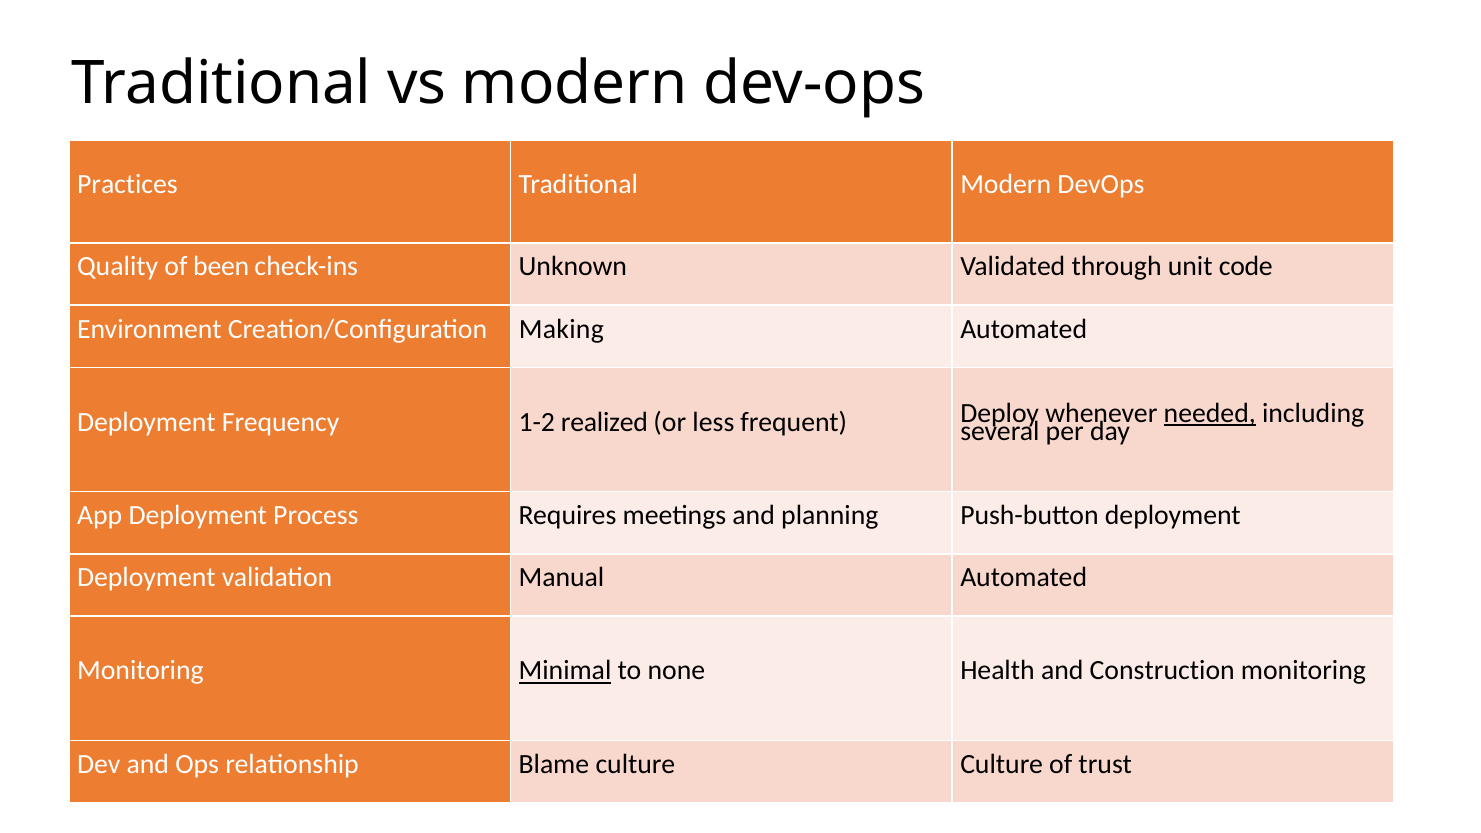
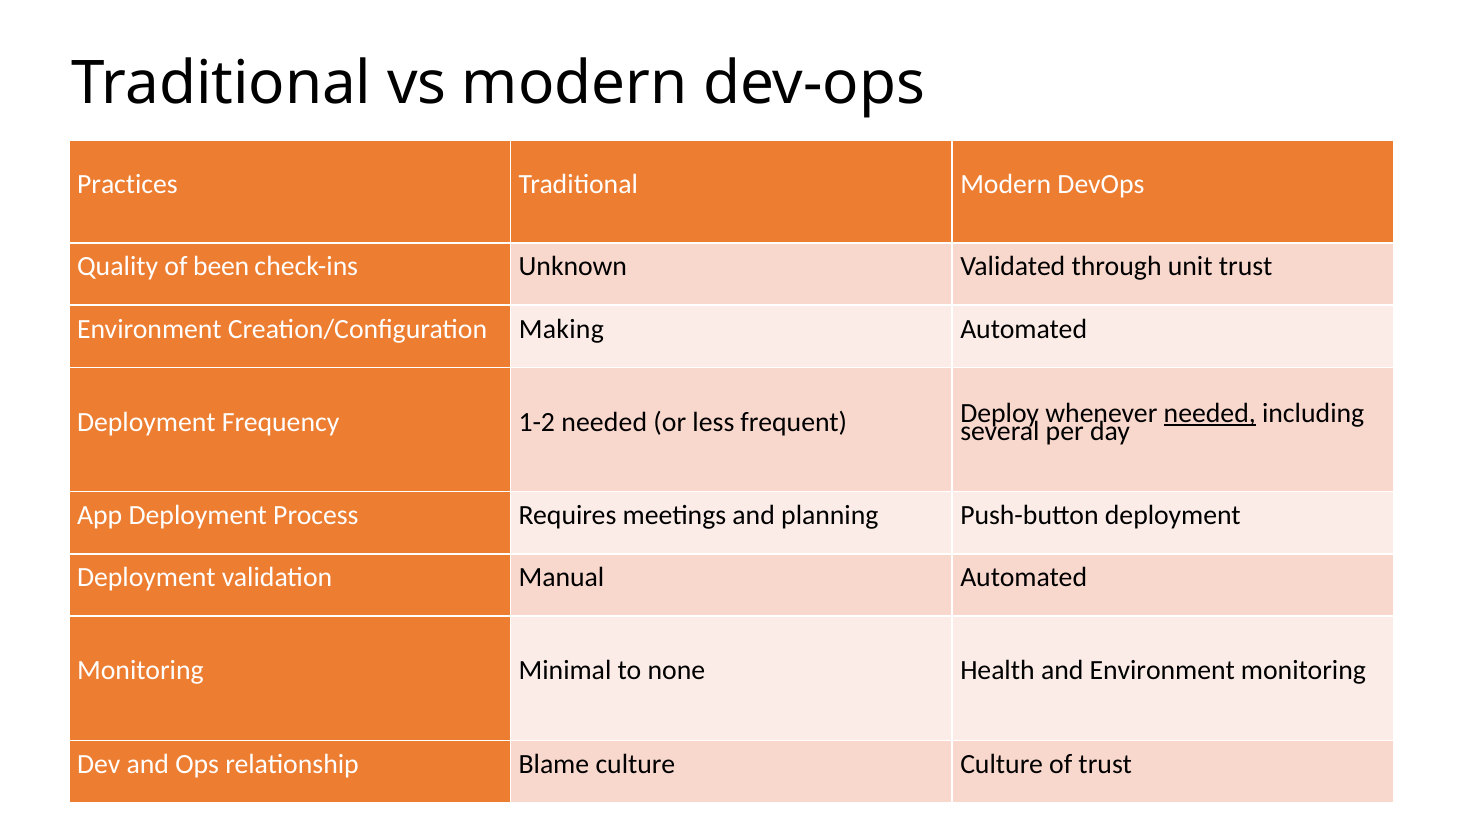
unit code: code -> trust (1246, 267)
1-2 realized: realized -> needed (604, 422)
Minimal underline: present -> none (565, 671)
and Construction: Construction -> Environment (1162, 671)
